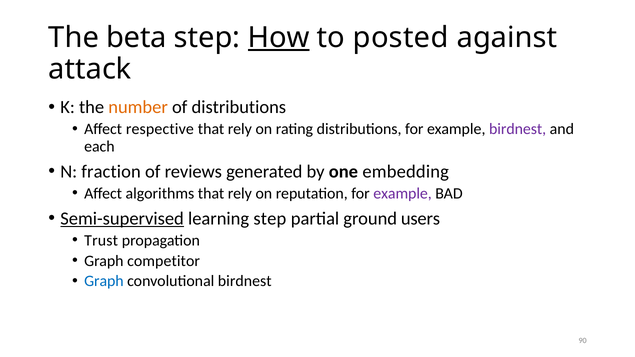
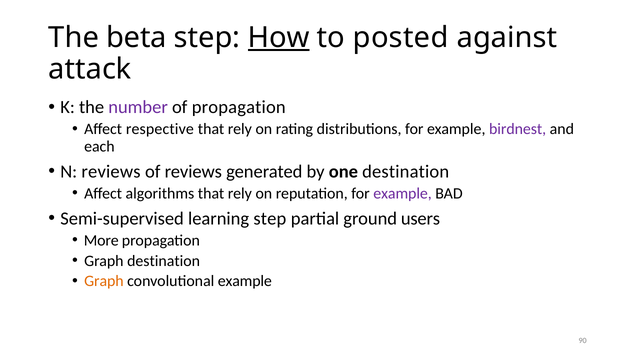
number colour: orange -> purple (138, 107)
of distributions: distributions -> propagation (239, 107)
N fraction: fraction -> reviews (111, 172)
one embedding: embedding -> destination (406, 172)
Semi-supervised underline: present -> none (122, 219)
Trust: Trust -> More (101, 241)
Graph competitor: competitor -> destination (164, 261)
Graph colour: blue -> orange (104, 281)
convolutional birdnest: birdnest -> example (245, 281)
